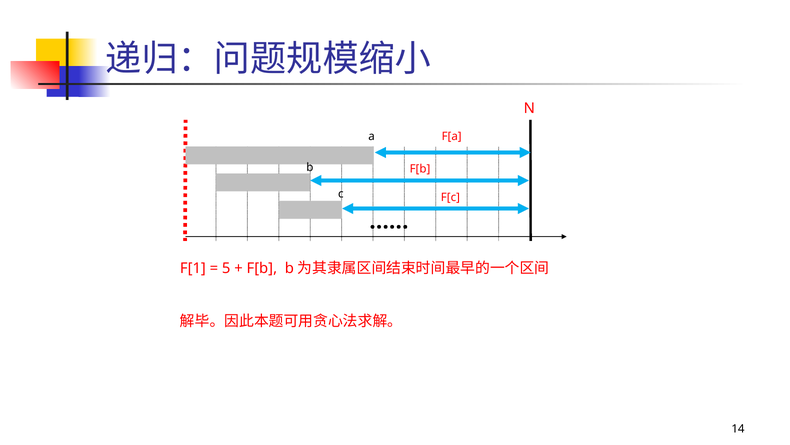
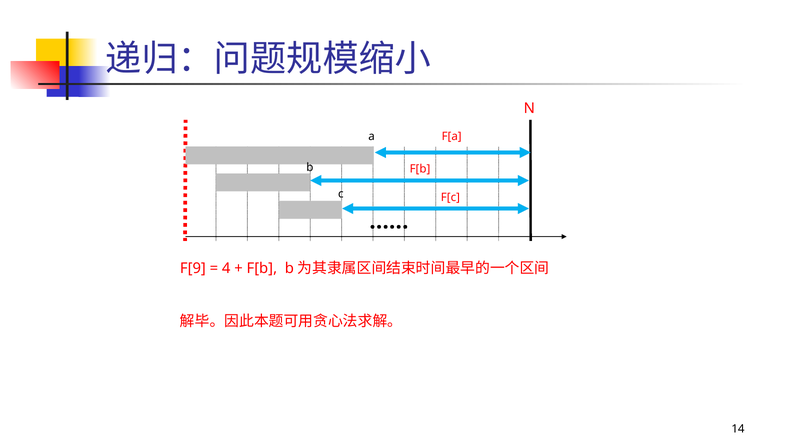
F[1: F[1 -> F[9 (193, 268)
5: 5 -> 4 (226, 268)
